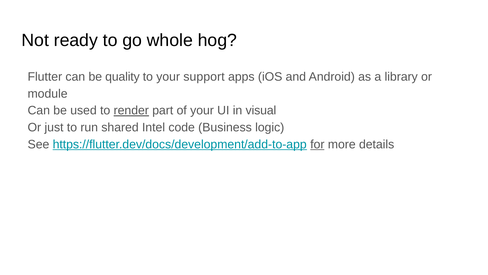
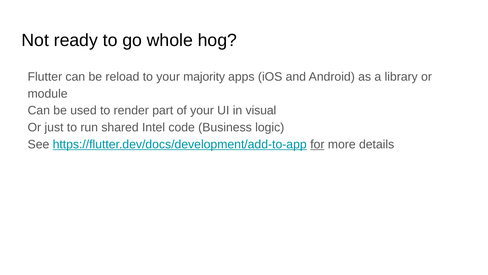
quality: quality -> reload (122, 77)
support: support -> majority (204, 77)
render underline: present -> none (131, 110)
